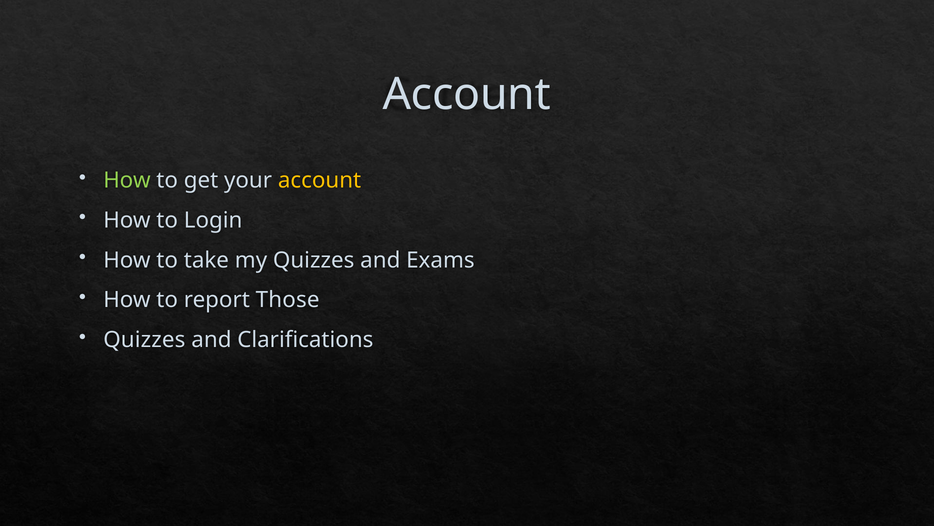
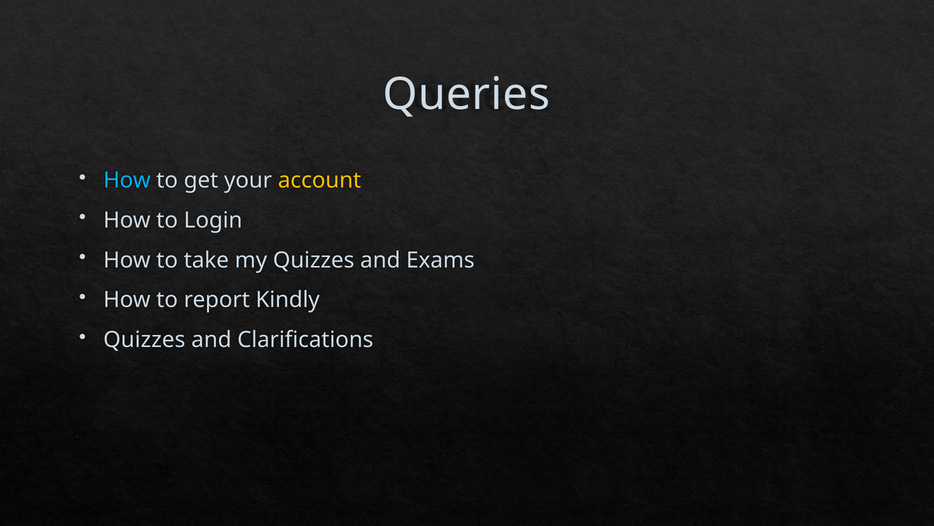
Account: Account -> Queries (466, 95)
How colour: light green -> light blue (127, 180)
Those: Those -> Kindly (288, 300)
